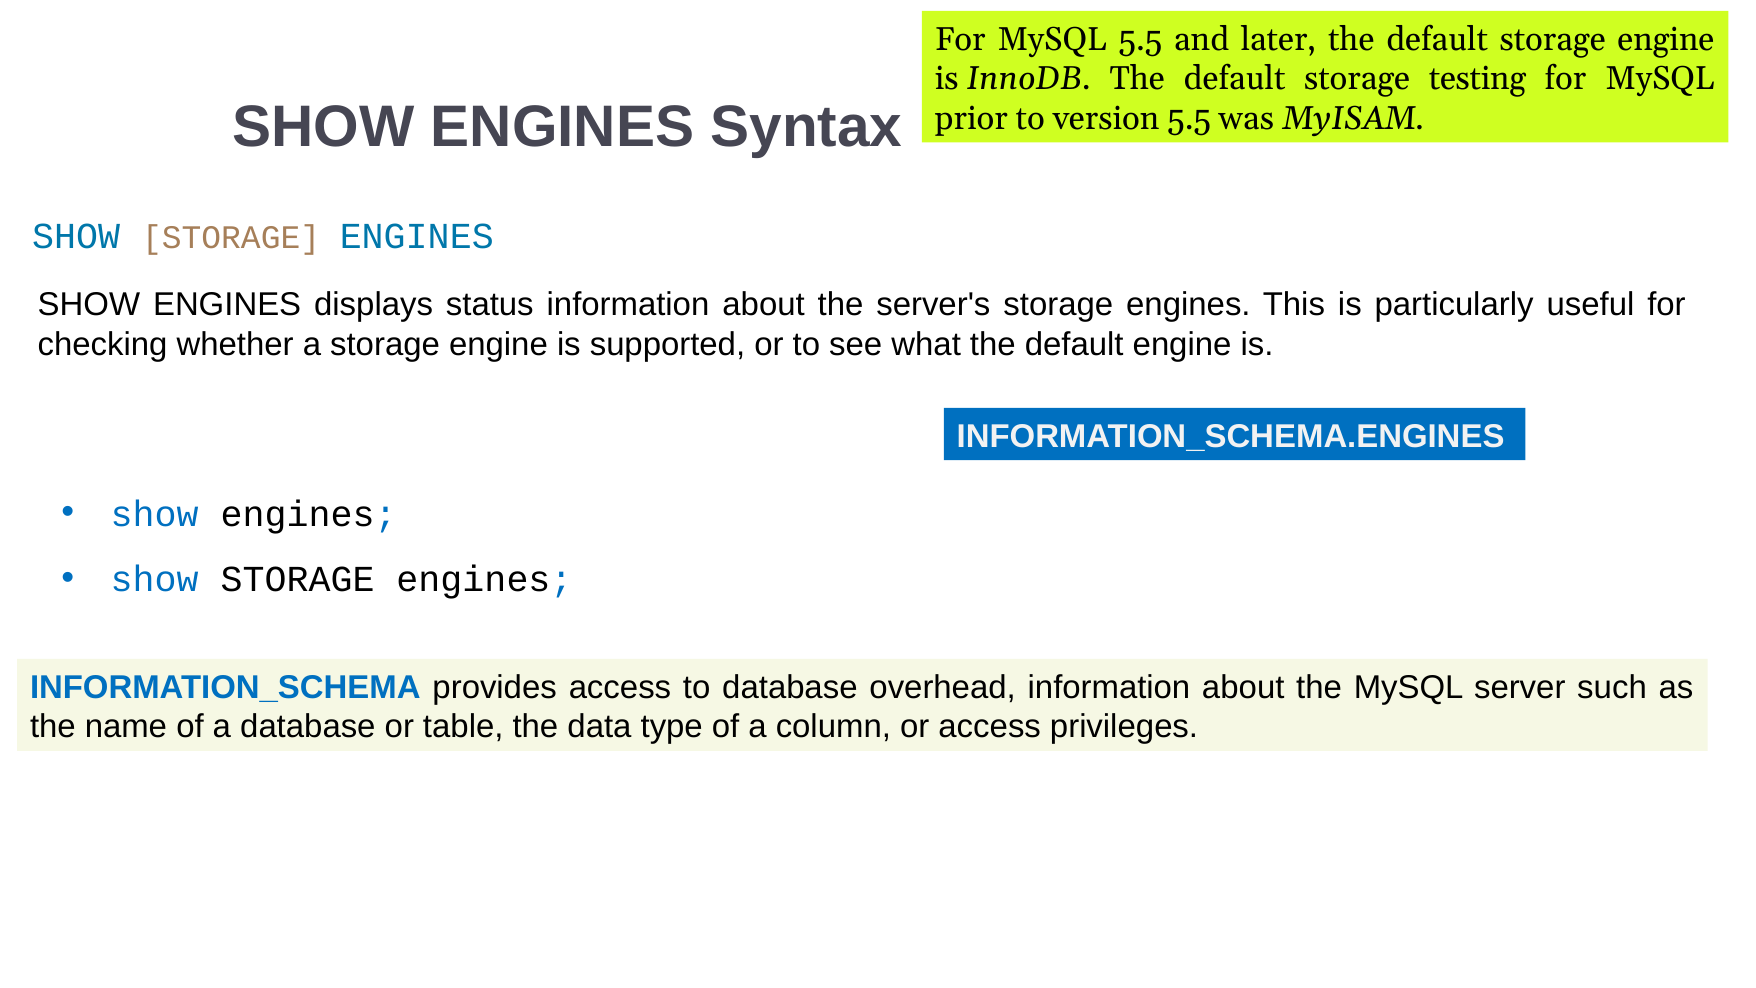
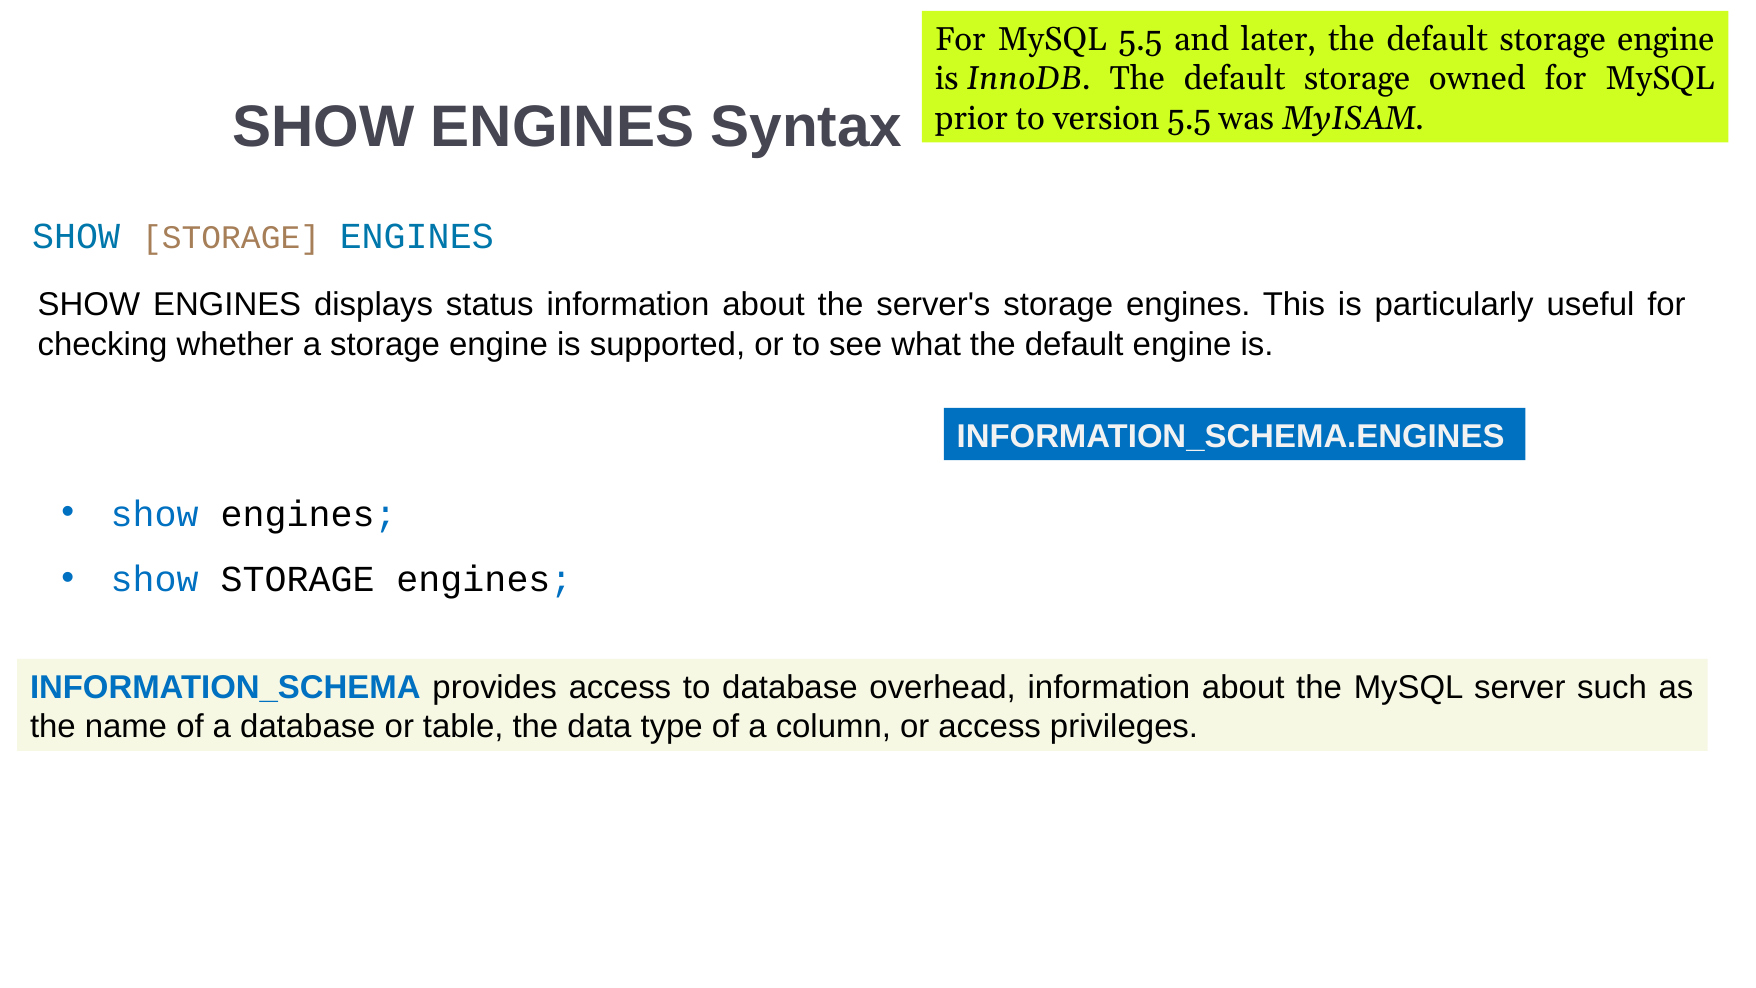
testing: testing -> owned (1477, 79)
